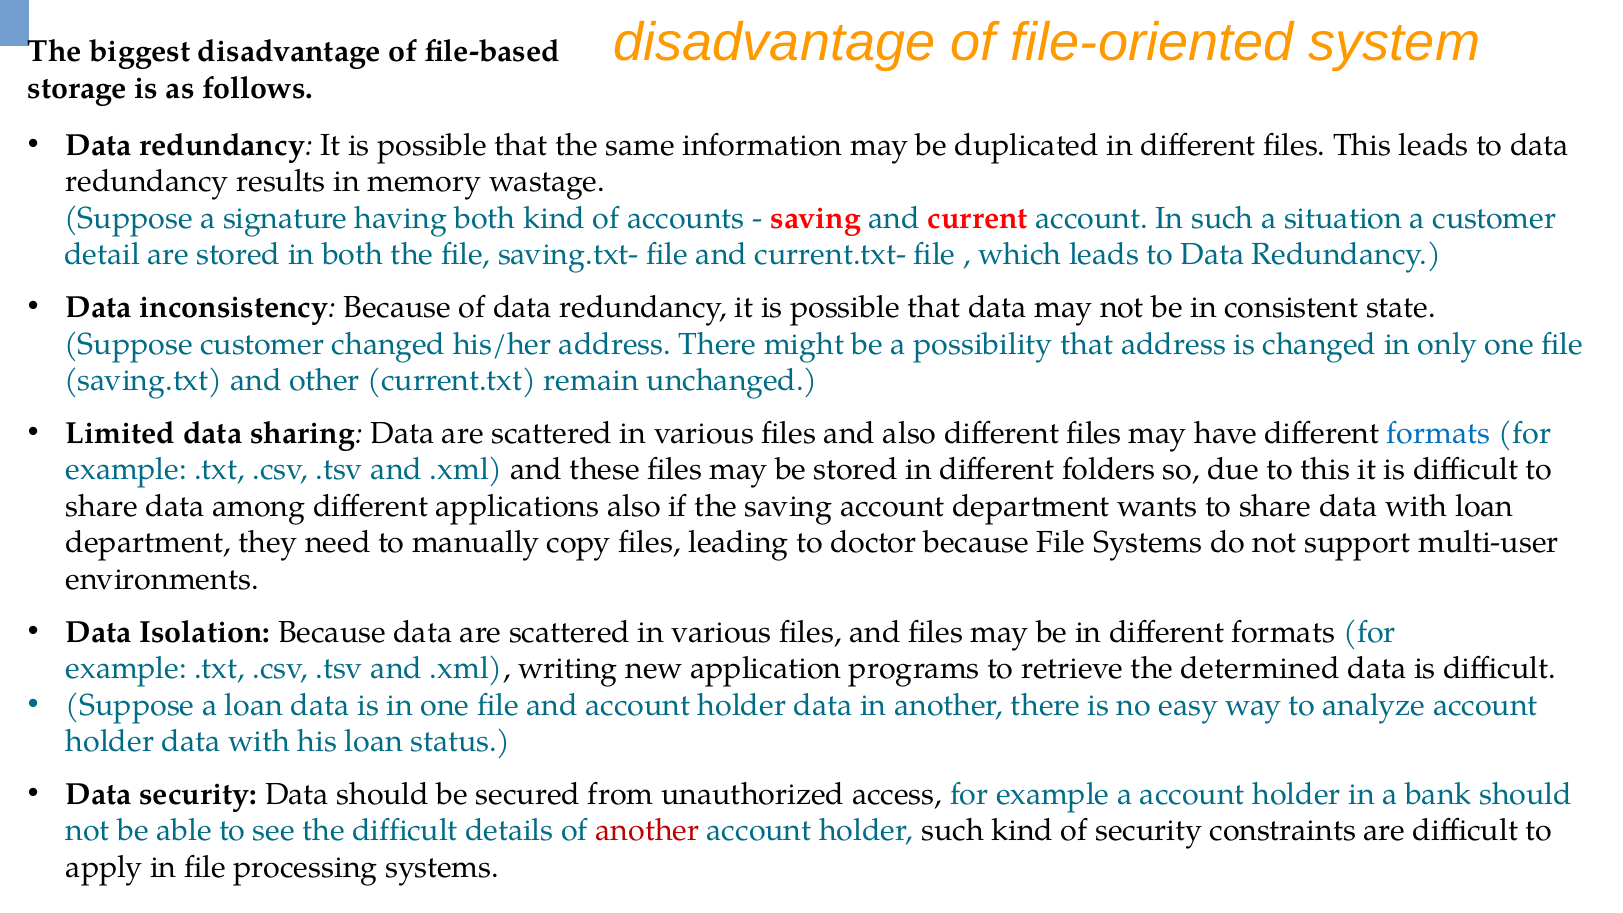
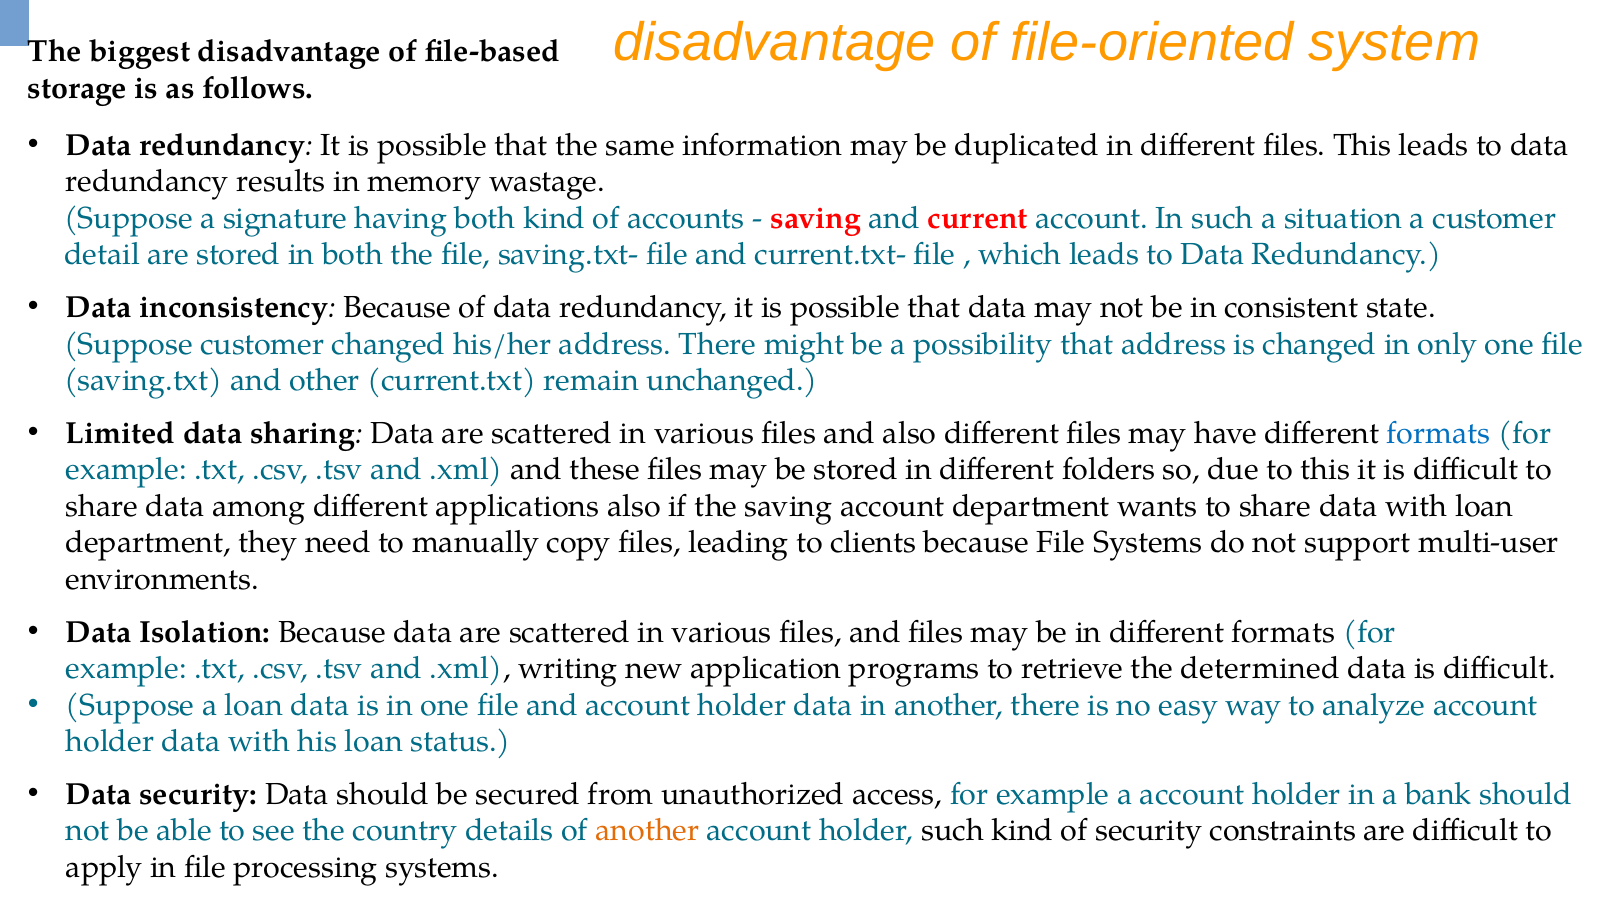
doctor: doctor -> clients (873, 543)
the difficult: difficult -> country (405, 831)
another colour: red -> orange (647, 831)
